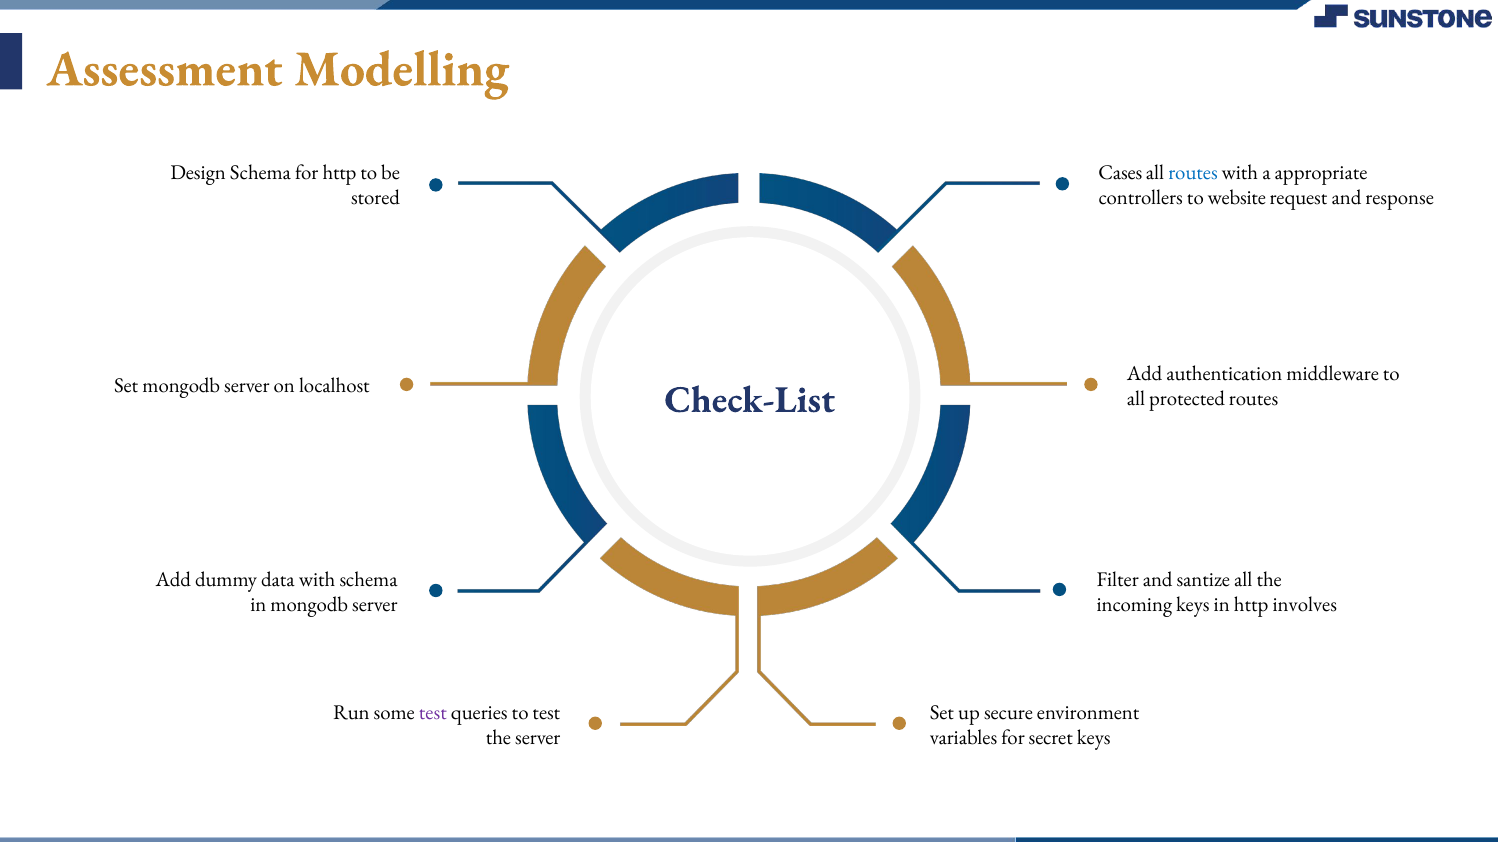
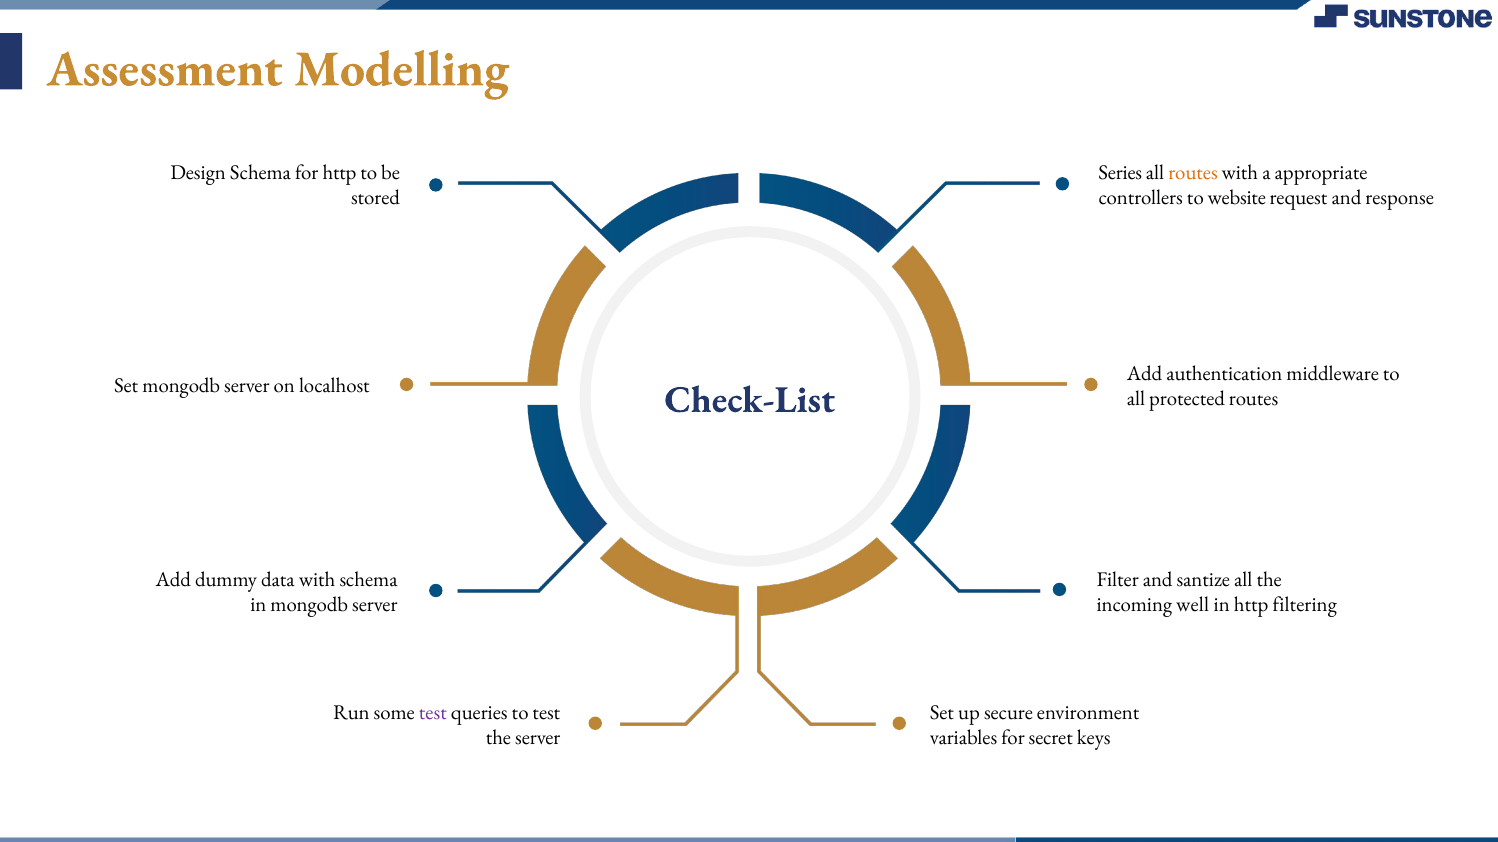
Cases: Cases -> Series (1120, 173)
routes colour: blue -> orange (1193, 173)
incoming keys: keys -> well (1193, 605)
involves: involves -> filtering (1305, 605)
